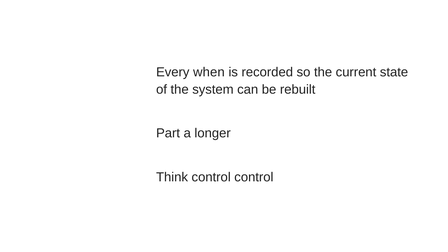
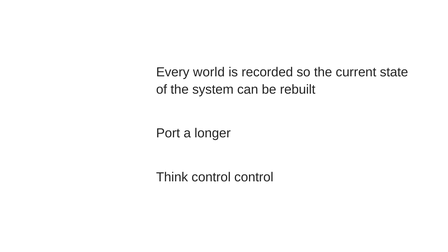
when: when -> world (209, 72)
Part: Part -> Port (168, 133)
